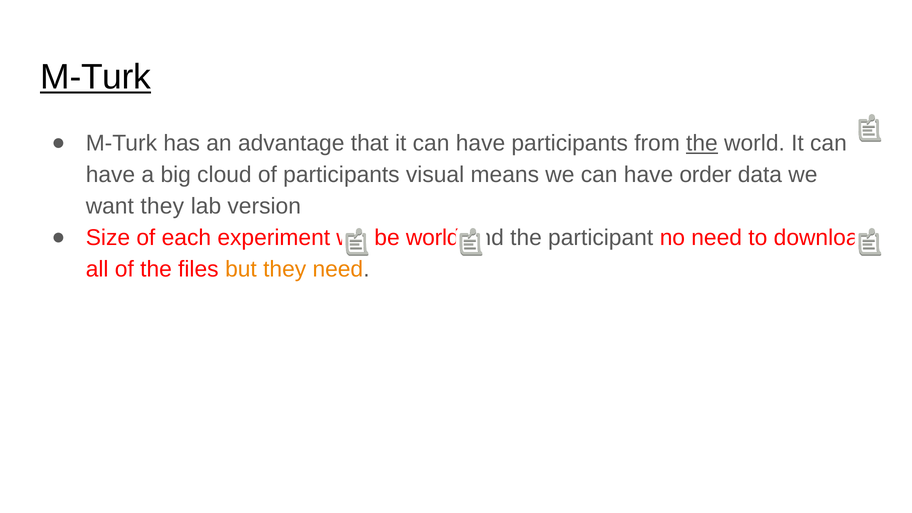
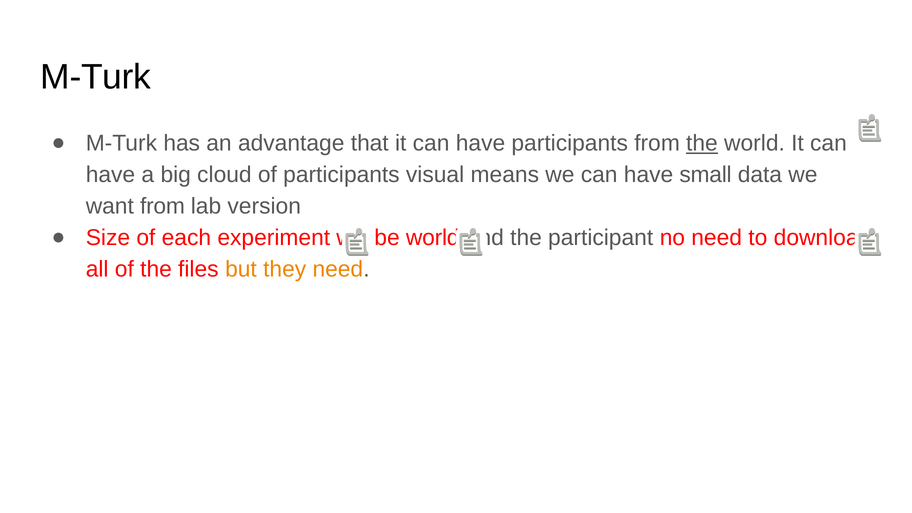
M-Turk underline: present -> none (96, 77)
order: order -> small (706, 175)
want they: they -> from (162, 206)
